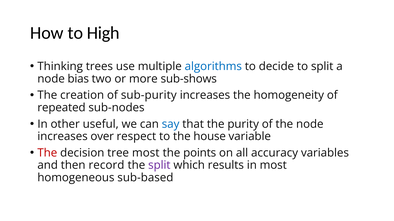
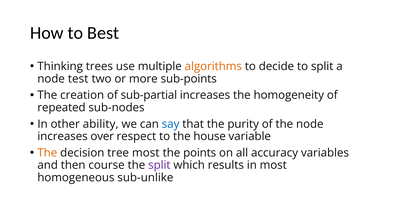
High: High -> Best (103, 33)
algorithms colour: blue -> orange (213, 67)
bias: bias -> test (78, 79)
sub-shows: sub-shows -> sub-points (189, 79)
sub-purity: sub-purity -> sub-partial (149, 95)
useful: useful -> ability (101, 124)
The colour: red -> orange (47, 153)
record: record -> course (107, 166)
sub-based: sub-based -> sub-unlike (145, 178)
